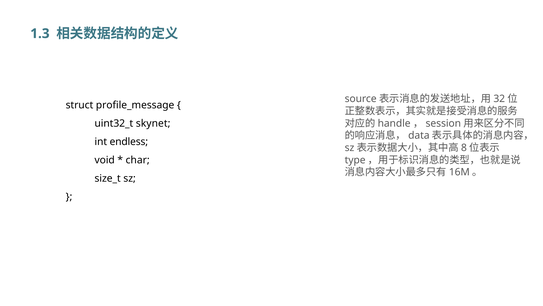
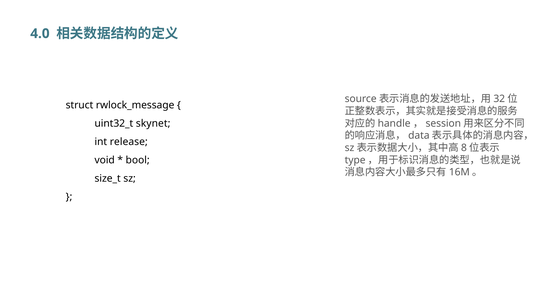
1.3: 1.3 -> 4.0 (40, 34)
profile_message: profile_message -> rwlock_message (135, 105)
endless: endless -> release (129, 141)
char: char -> bool (138, 160)
